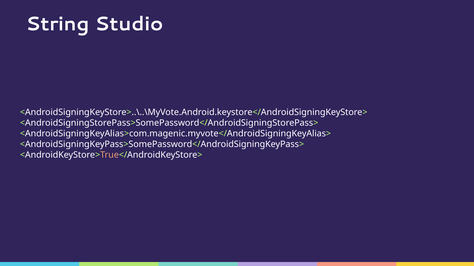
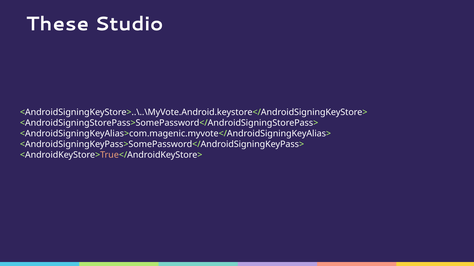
String: String -> These (58, 24)
